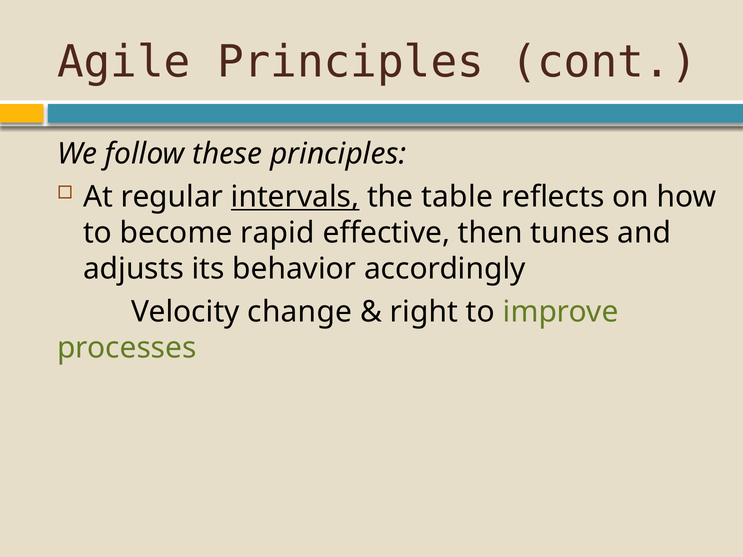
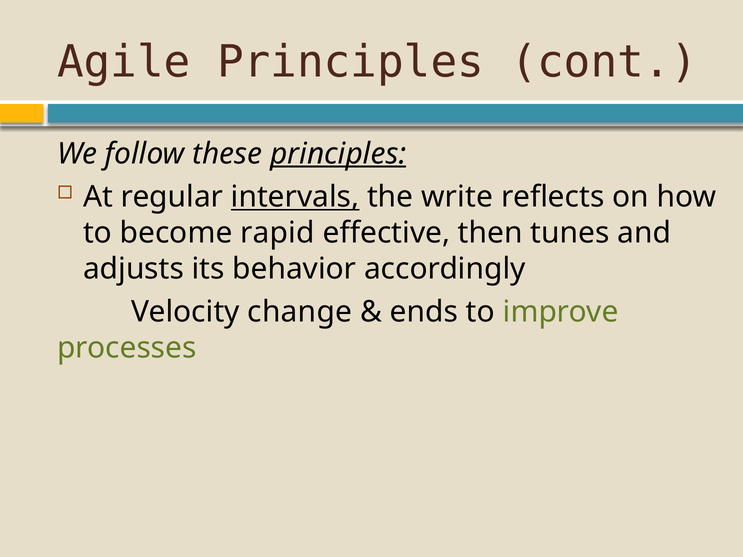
principles underline: none -> present (338, 154)
table: table -> write (457, 197)
right: right -> ends (424, 312)
